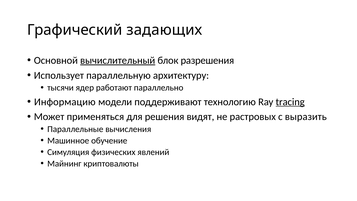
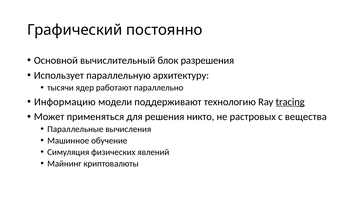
задающих: задающих -> постоянно (164, 30)
вычислительный underline: present -> none (118, 60)
видят: видят -> никто (200, 117)
выразить: выразить -> вещества (306, 117)
